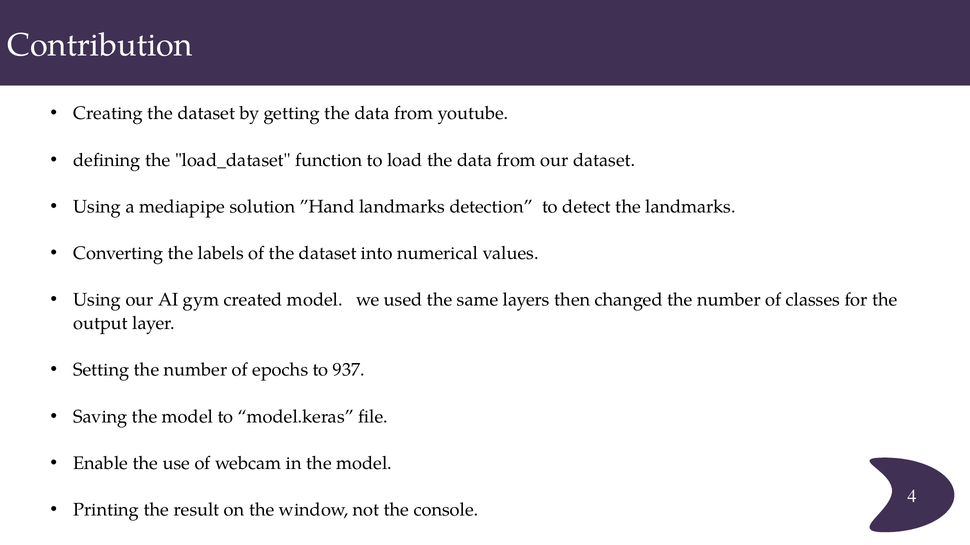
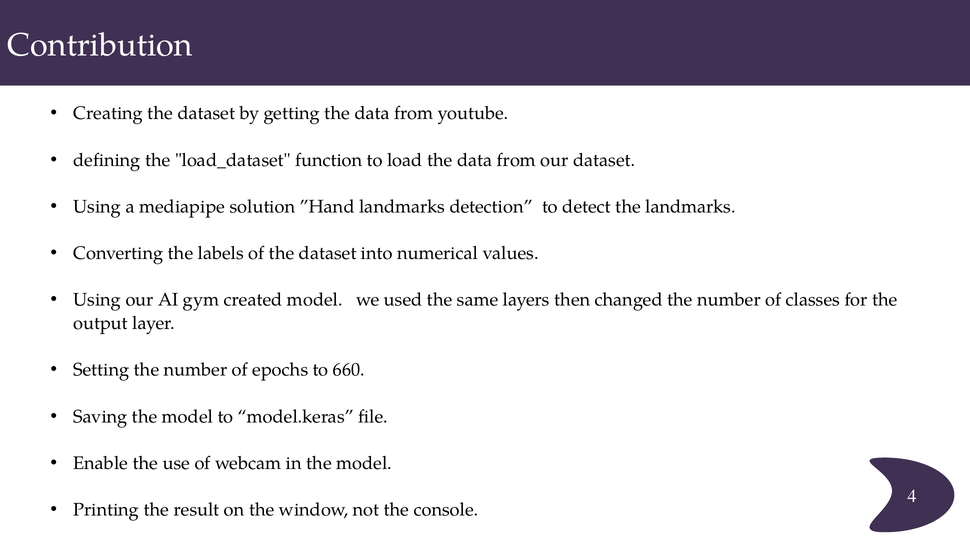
937: 937 -> 660 (349, 370)
